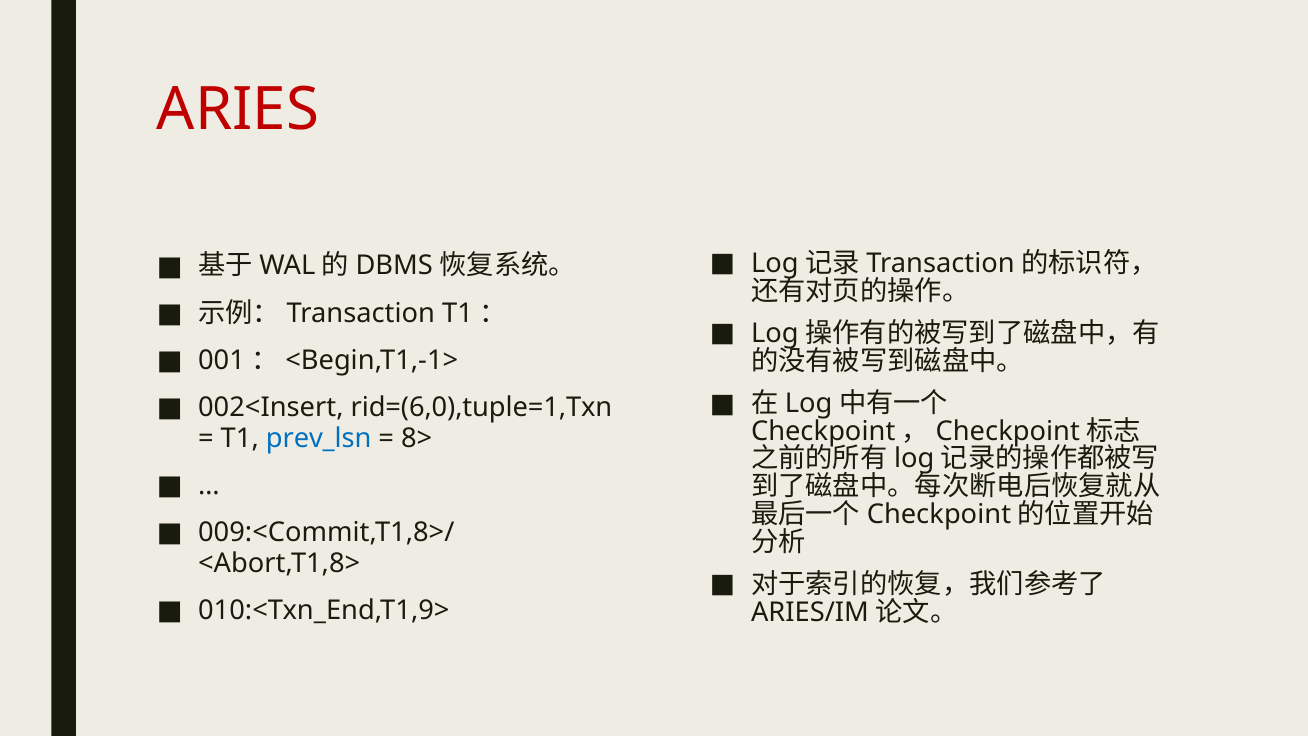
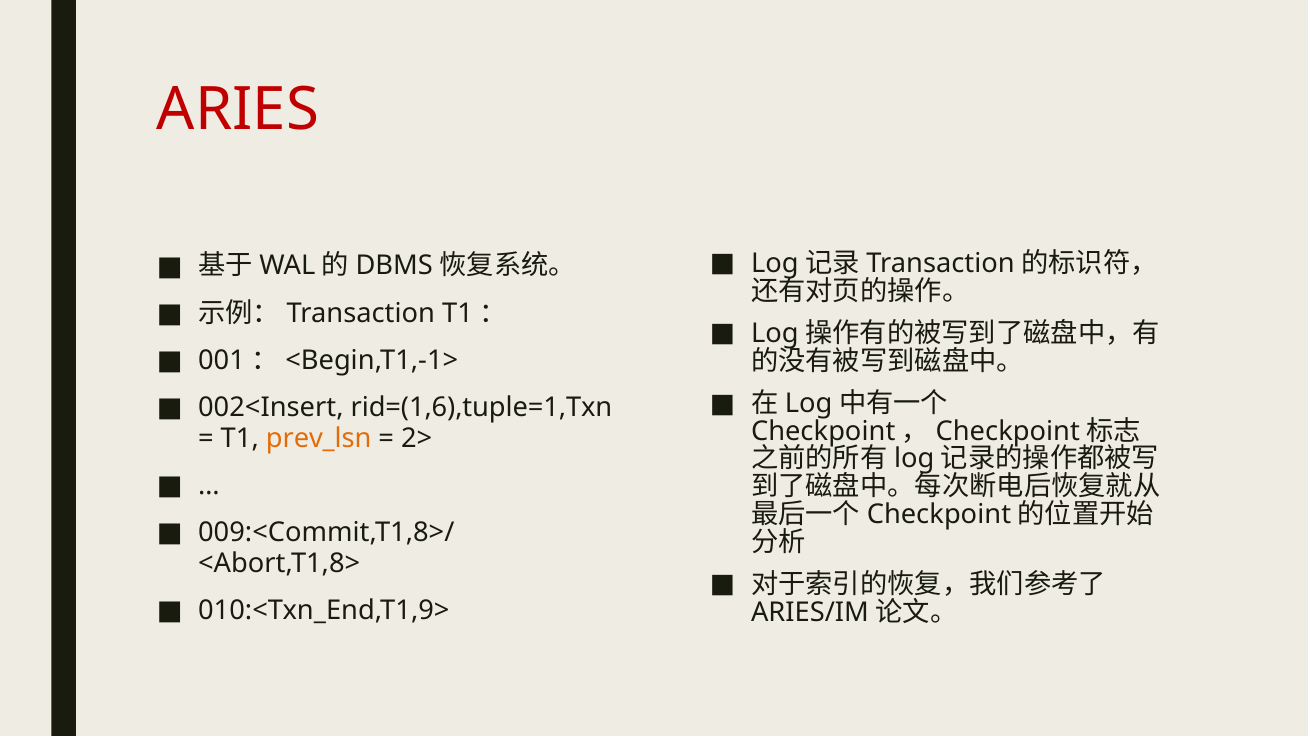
rid=(6,0),tuple=1,Txn: rid=(6,0),tuple=1,Txn -> rid=(1,6),tuple=1,Txn (481, 407)
prev_lsn colour: blue -> orange (319, 438)
8>: 8> -> 2> (417, 438)
